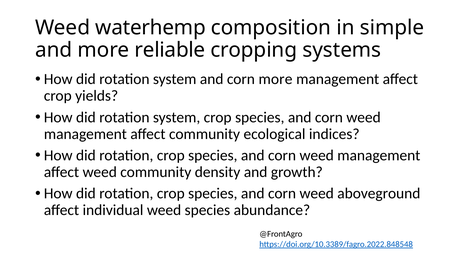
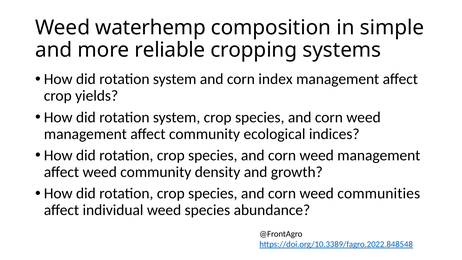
corn more: more -> index (276, 79)
aboveground: aboveground -> communities (379, 193)
